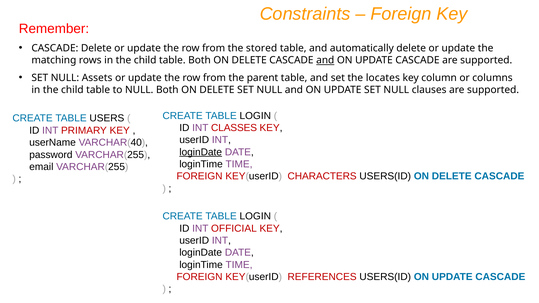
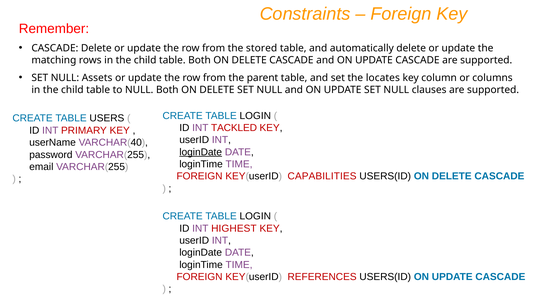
and underline: present -> none (325, 60)
CLASSES: CLASSES -> TACKLED (234, 128)
CHARACTERS: CHARACTERS -> CAPABILITIES (322, 176)
OFFICIAL: OFFICIAL -> HIGHEST (234, 229)
